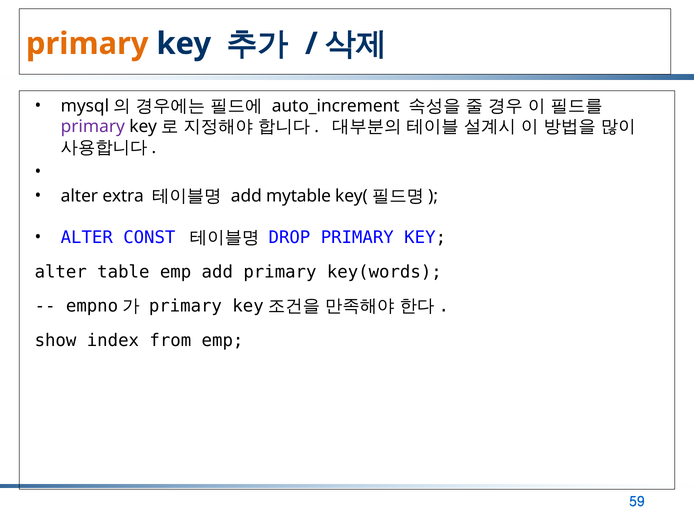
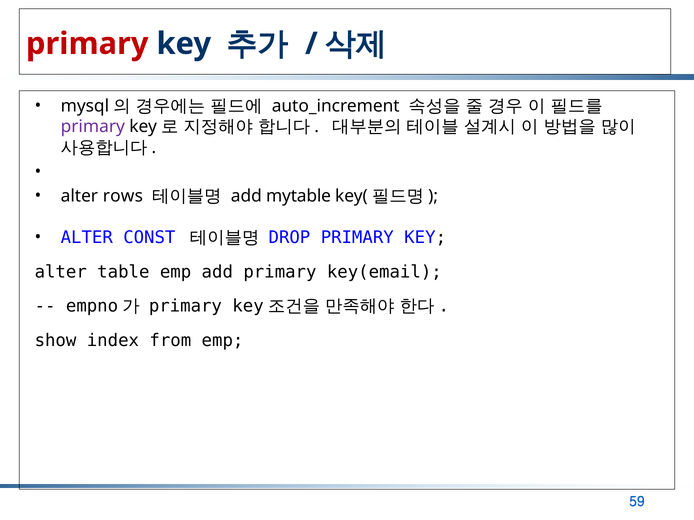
primary colour: orange -> red (87, 44)
extra: extra -> rows (123, 196)
key(words: key(words -> key(email (384, 272)
